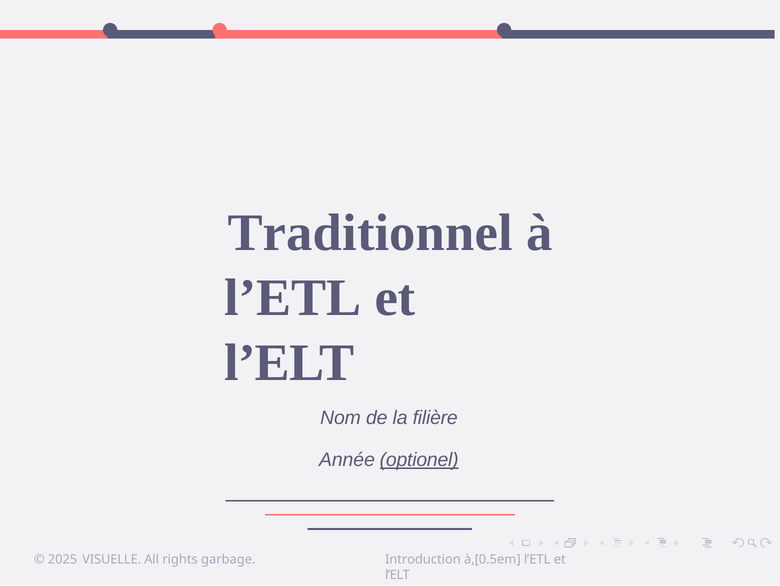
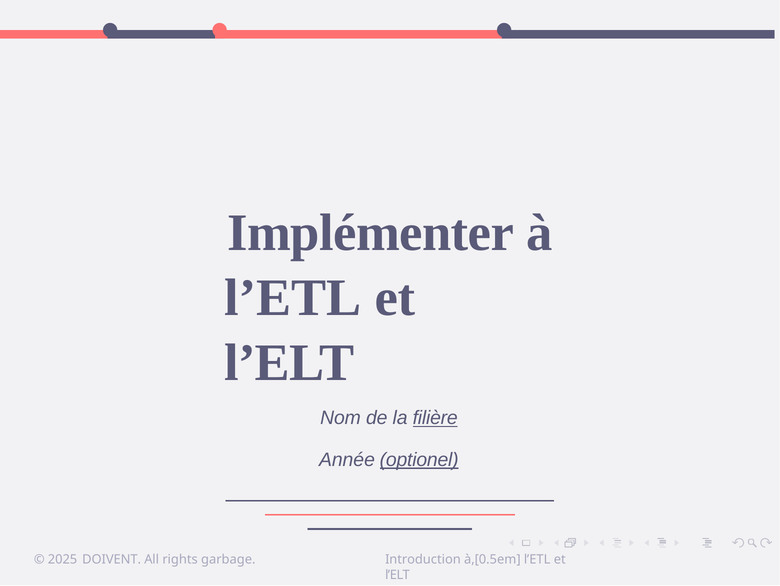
Traditionnel: Traditionnel -> Implémenter (371, 233)
filière underline: none -> present (435, 418)
VISUELLE: VISUELLE -> DOIVENT (112, 559)
